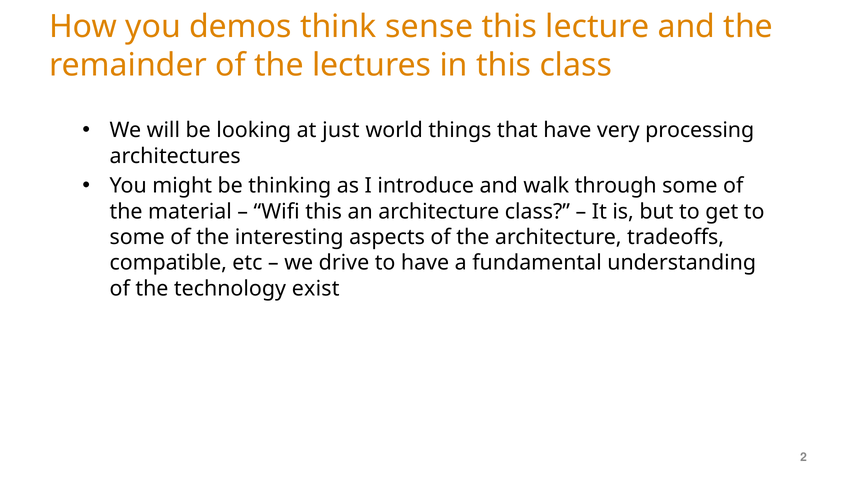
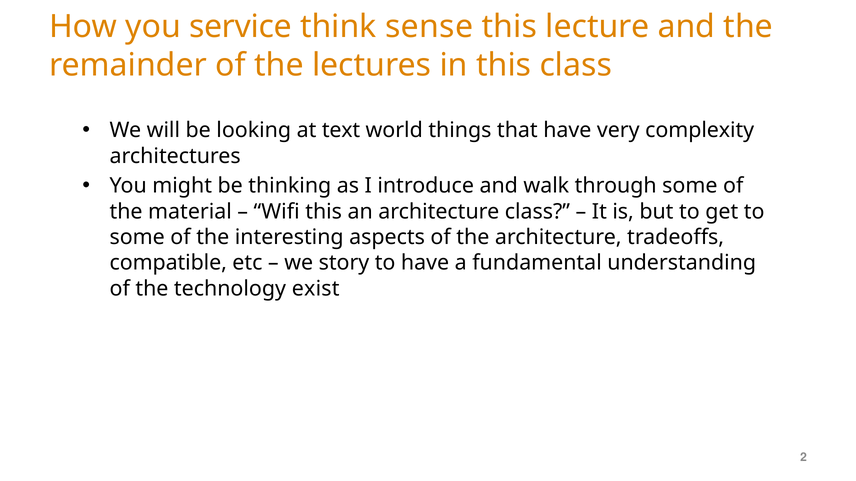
demos: demos -> service (241, 27)
just: just -> text (341, 130)
processing: processing -> complexity (700, 130)
drive: drive -> story (344, 263)
